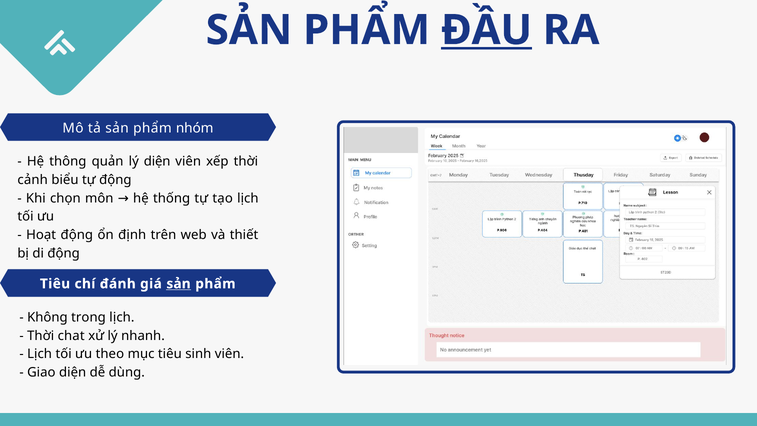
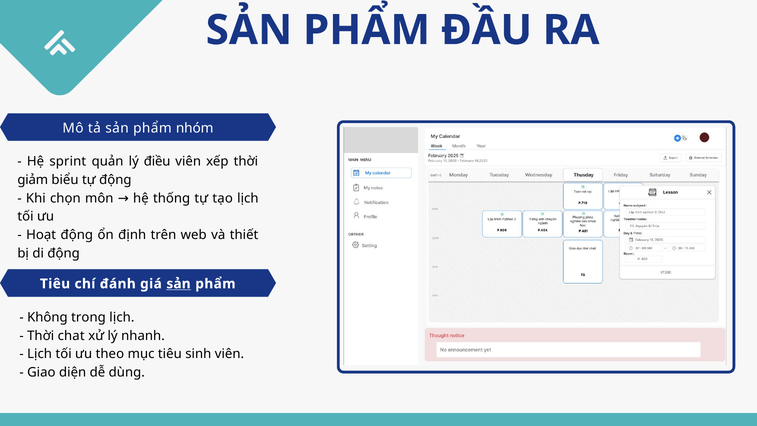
ĐẦU underline: present -> none (487, 30)
thông: thông -> sprint (68, 161)
lý diện: diện -> điều (157, 161)
cảnh: cảnh -> giảm (33, 180)
